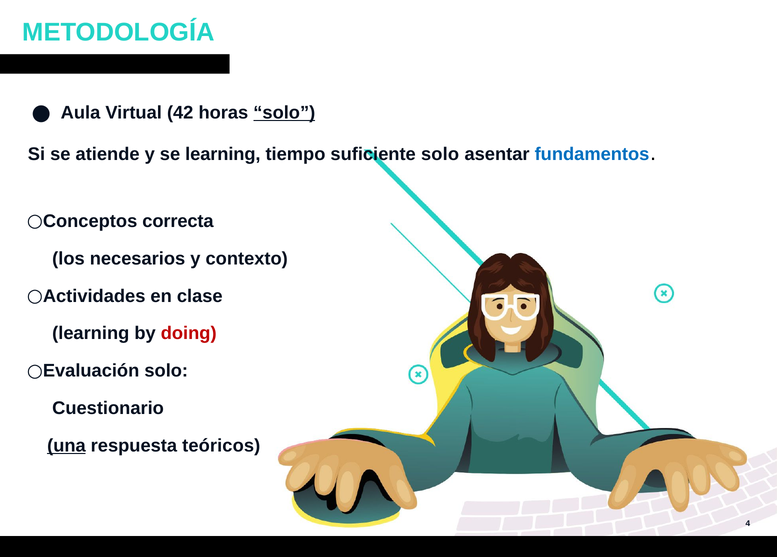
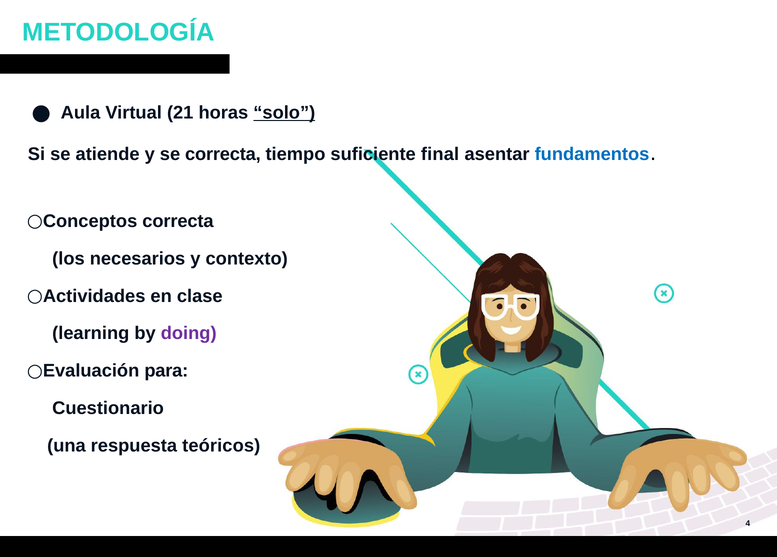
42: 42 -> 21 (180, 113)
se learning: learning -> correcta (223, 154)
suficiente solo: solo -> final (440, 154)
doing colour: red -> purple (189, 333)
solo: solo -> para (166, 371)
una underline: present -> none (66, 446)
